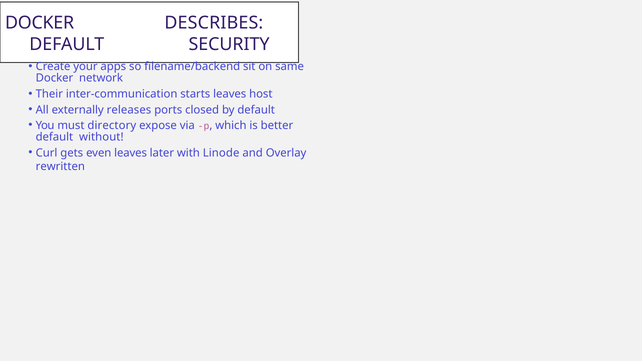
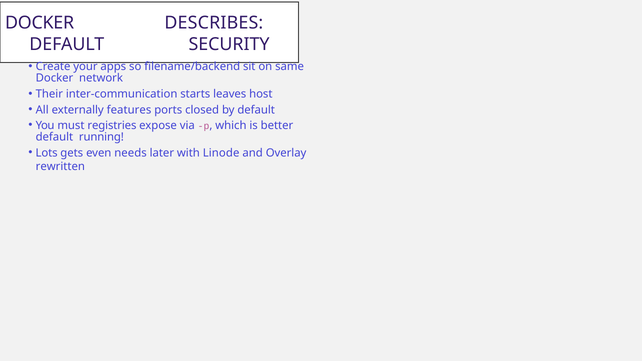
releases: releases -> features (129, 110)
directory: directory -> registries (112, 125)
without: without -> running (101, 137)
Curl: Curl -> Lots (47, 153)
even leaves: leaves -> needs (131, 153)
